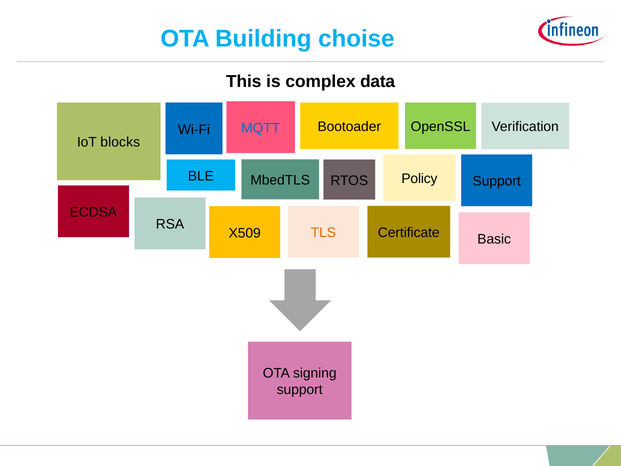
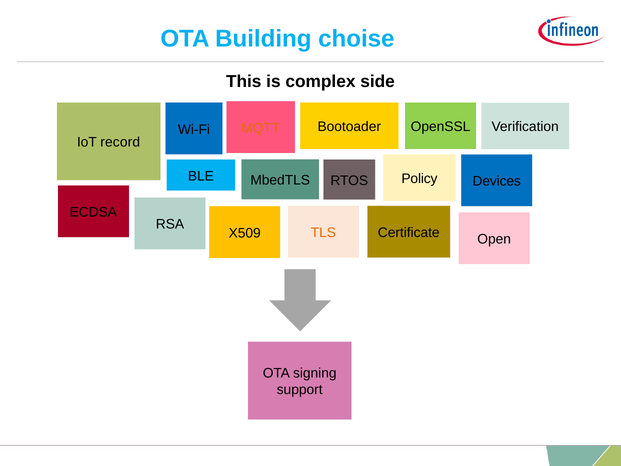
data: data -> side (378, 81)
MQTT colour: blue -> orange (261, 128)
blocks: blocks -> record (120, 142)
Support: Support -> Devices (497, 181)
Basic: Basic -> Open (494, 239)
